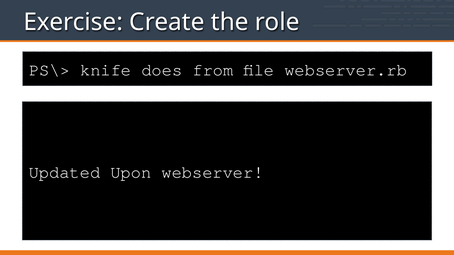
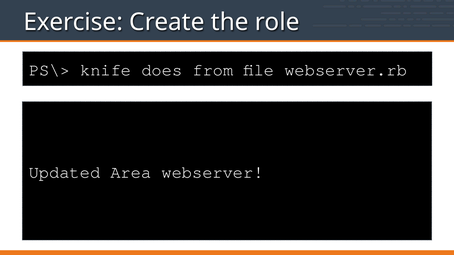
Upon: Upon -> Area (131, 172)
